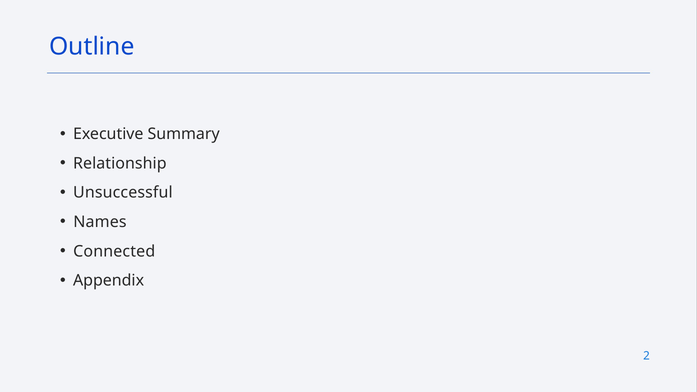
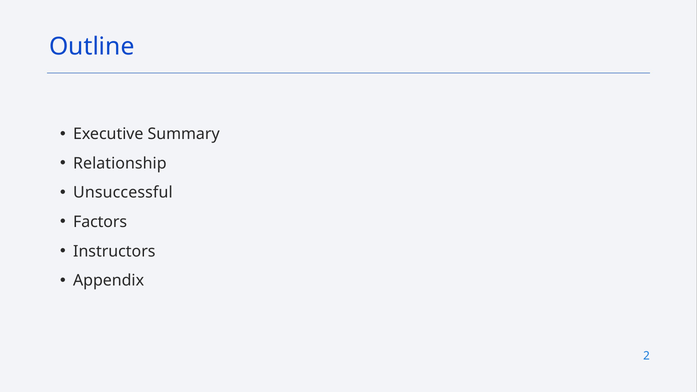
Names: Names -> Factors (100, 222)
Connected: Connected -> Instructors (114, 251)
